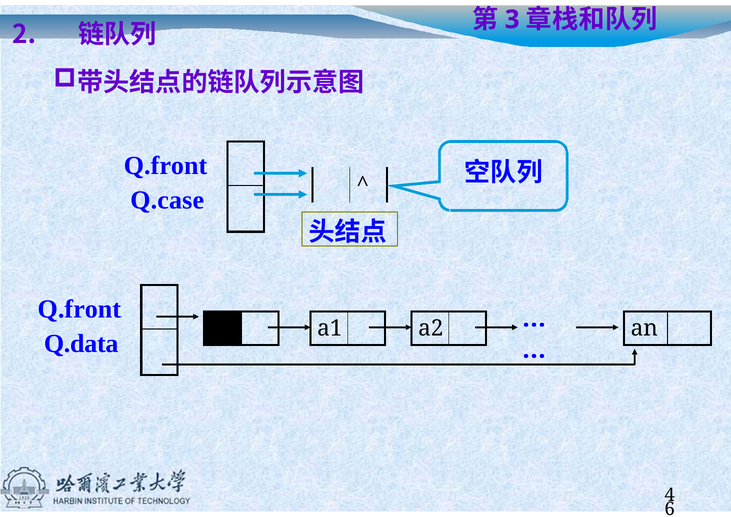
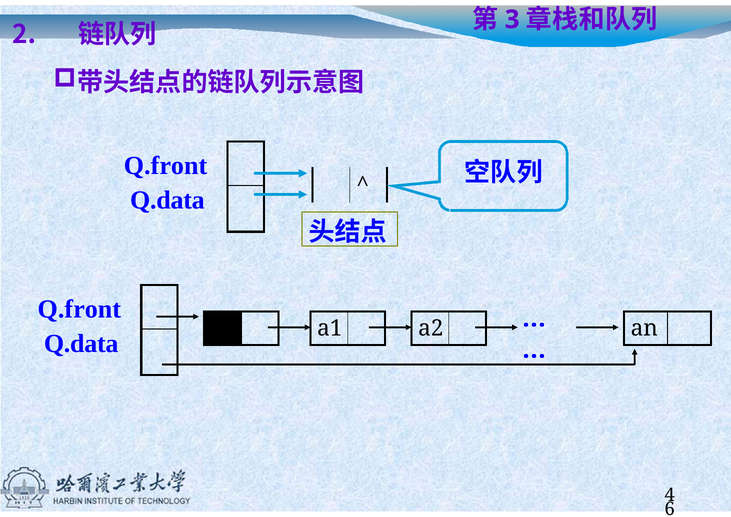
Q.case: Q.case -> Q.data (167, 200)
